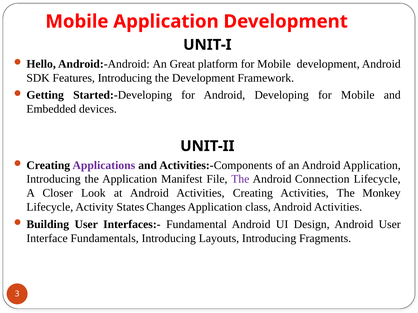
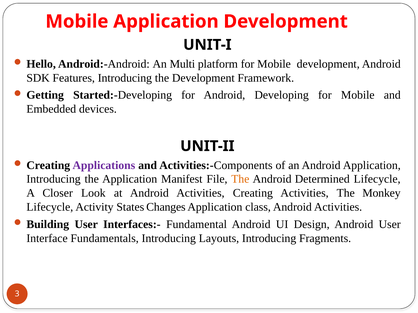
Great: Great -> Multi (182, 64)
The colour: purple -> orange (240, 179)
Connection: Connection -> Determined (322, 179)
